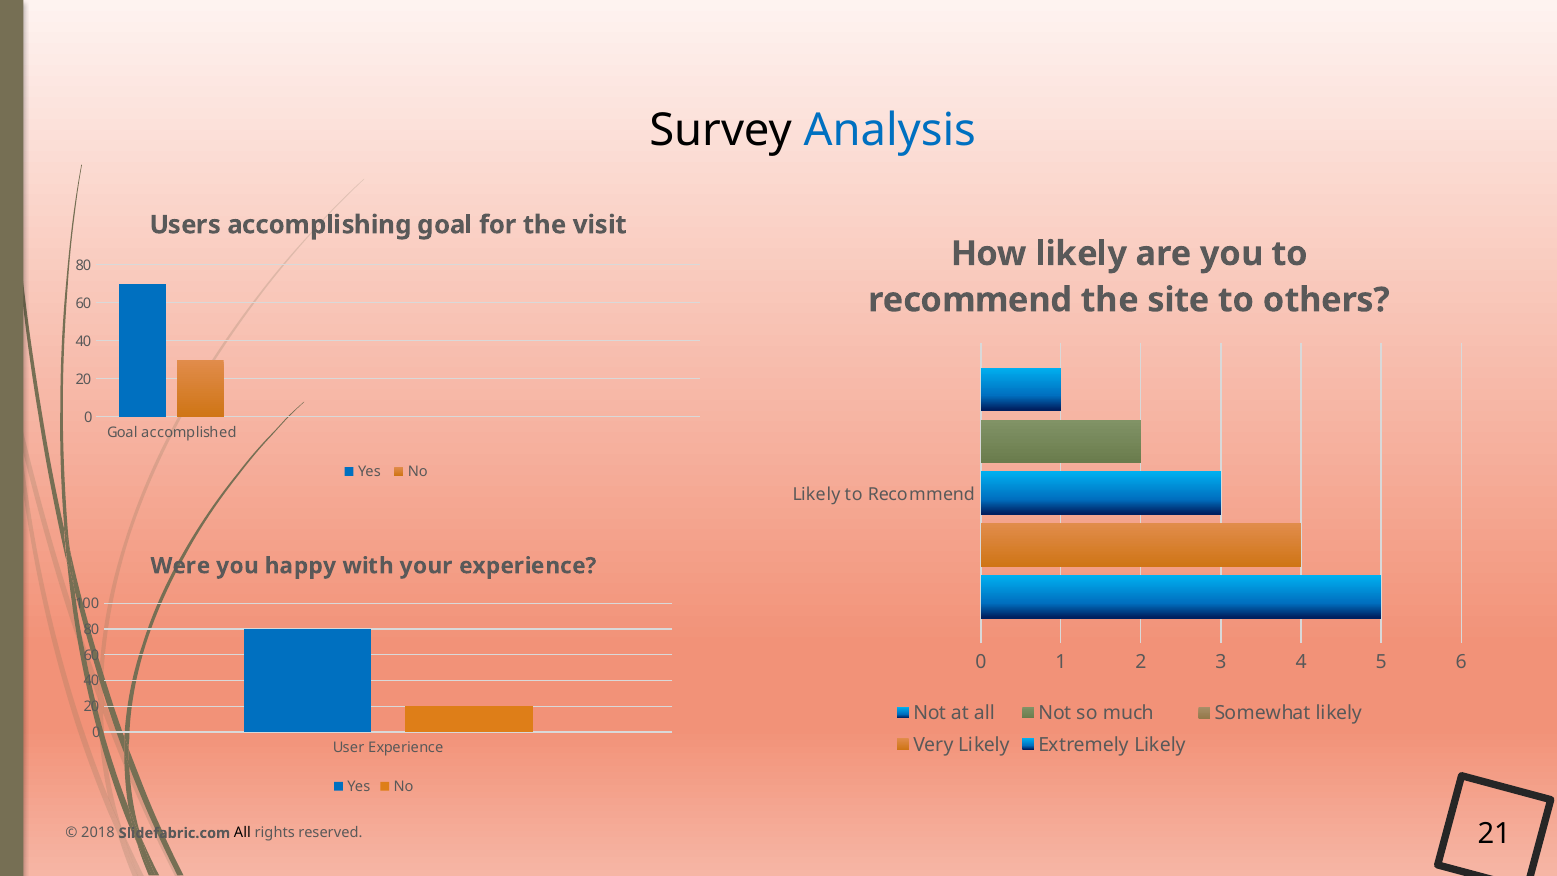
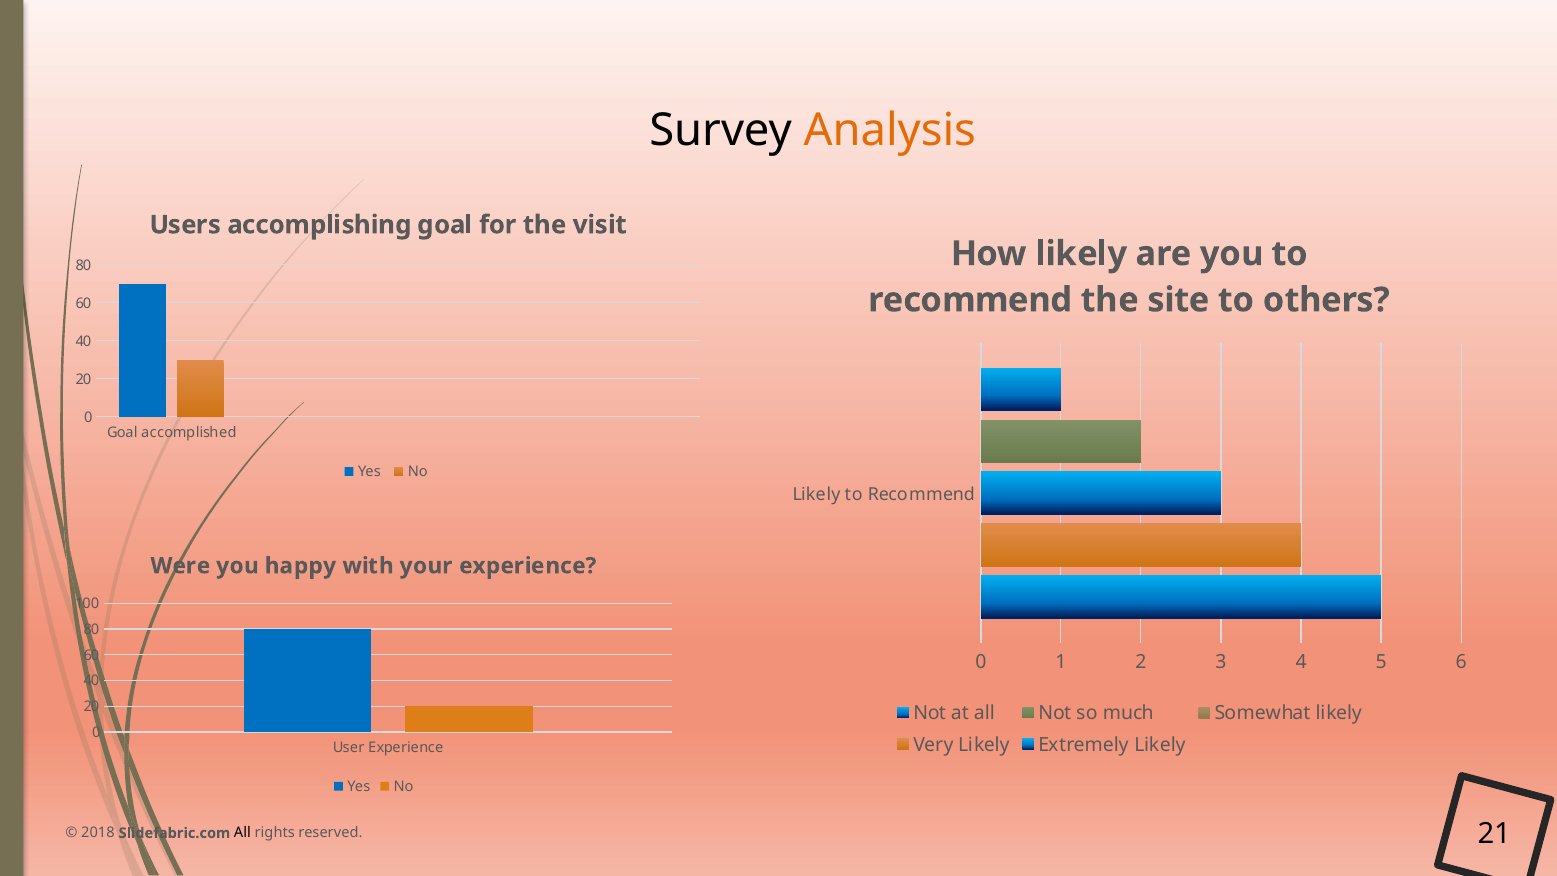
Analysis colour: blue -> orange (890, 131)
